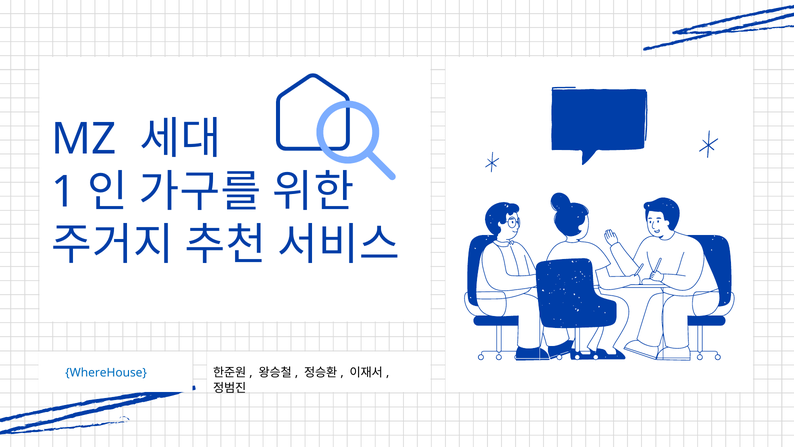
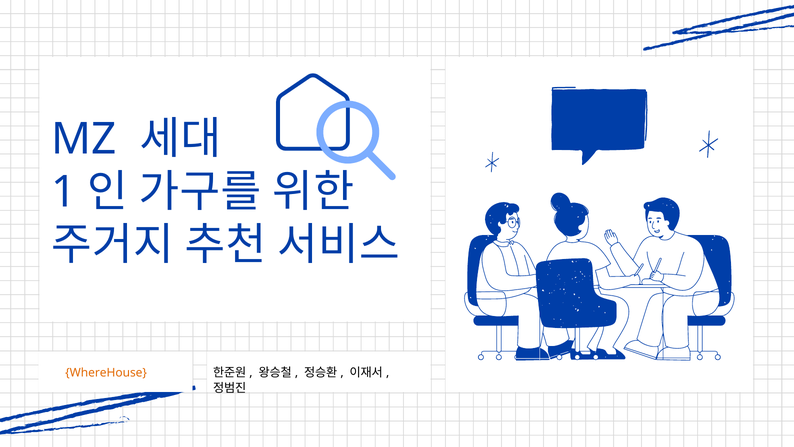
WhereHouse colour: blue -> orange (106, 372)
